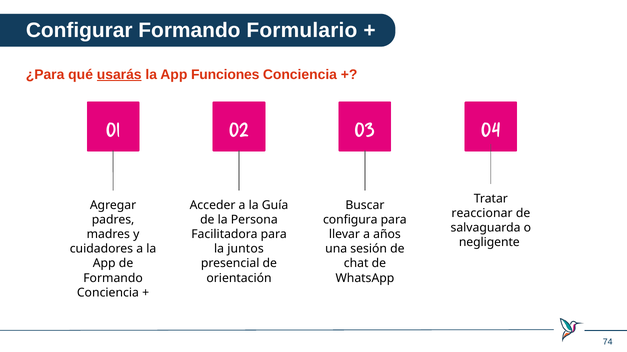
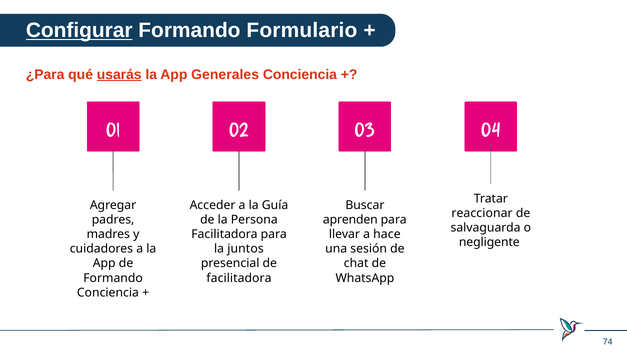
Configurar underline: none -> present (79, 31)
Funciones: Funciones -> Generales (225, 75)
configura: configura -> aprenden (350, 220)
años: años -> hace (387, 235)
orientación: orientación -> facilitadora (239, 279)
